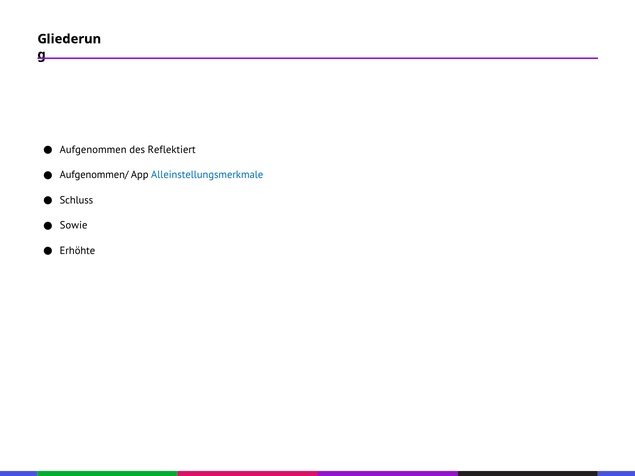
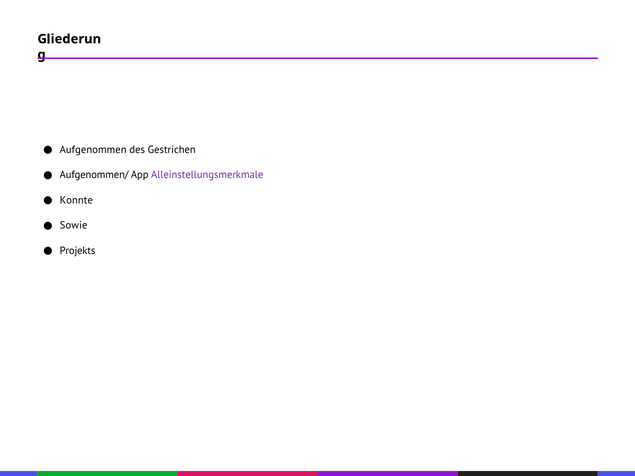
Reflektiert: Reflektiert -> Gestrichen (172, 150)
Alleinstellungsmerkmale colour: blue -> purple (207, 175)
Schluss: Schluss -> Konnte (76, 200)
Erhöhte: Erhöhte -> Projekts (78, 251)
